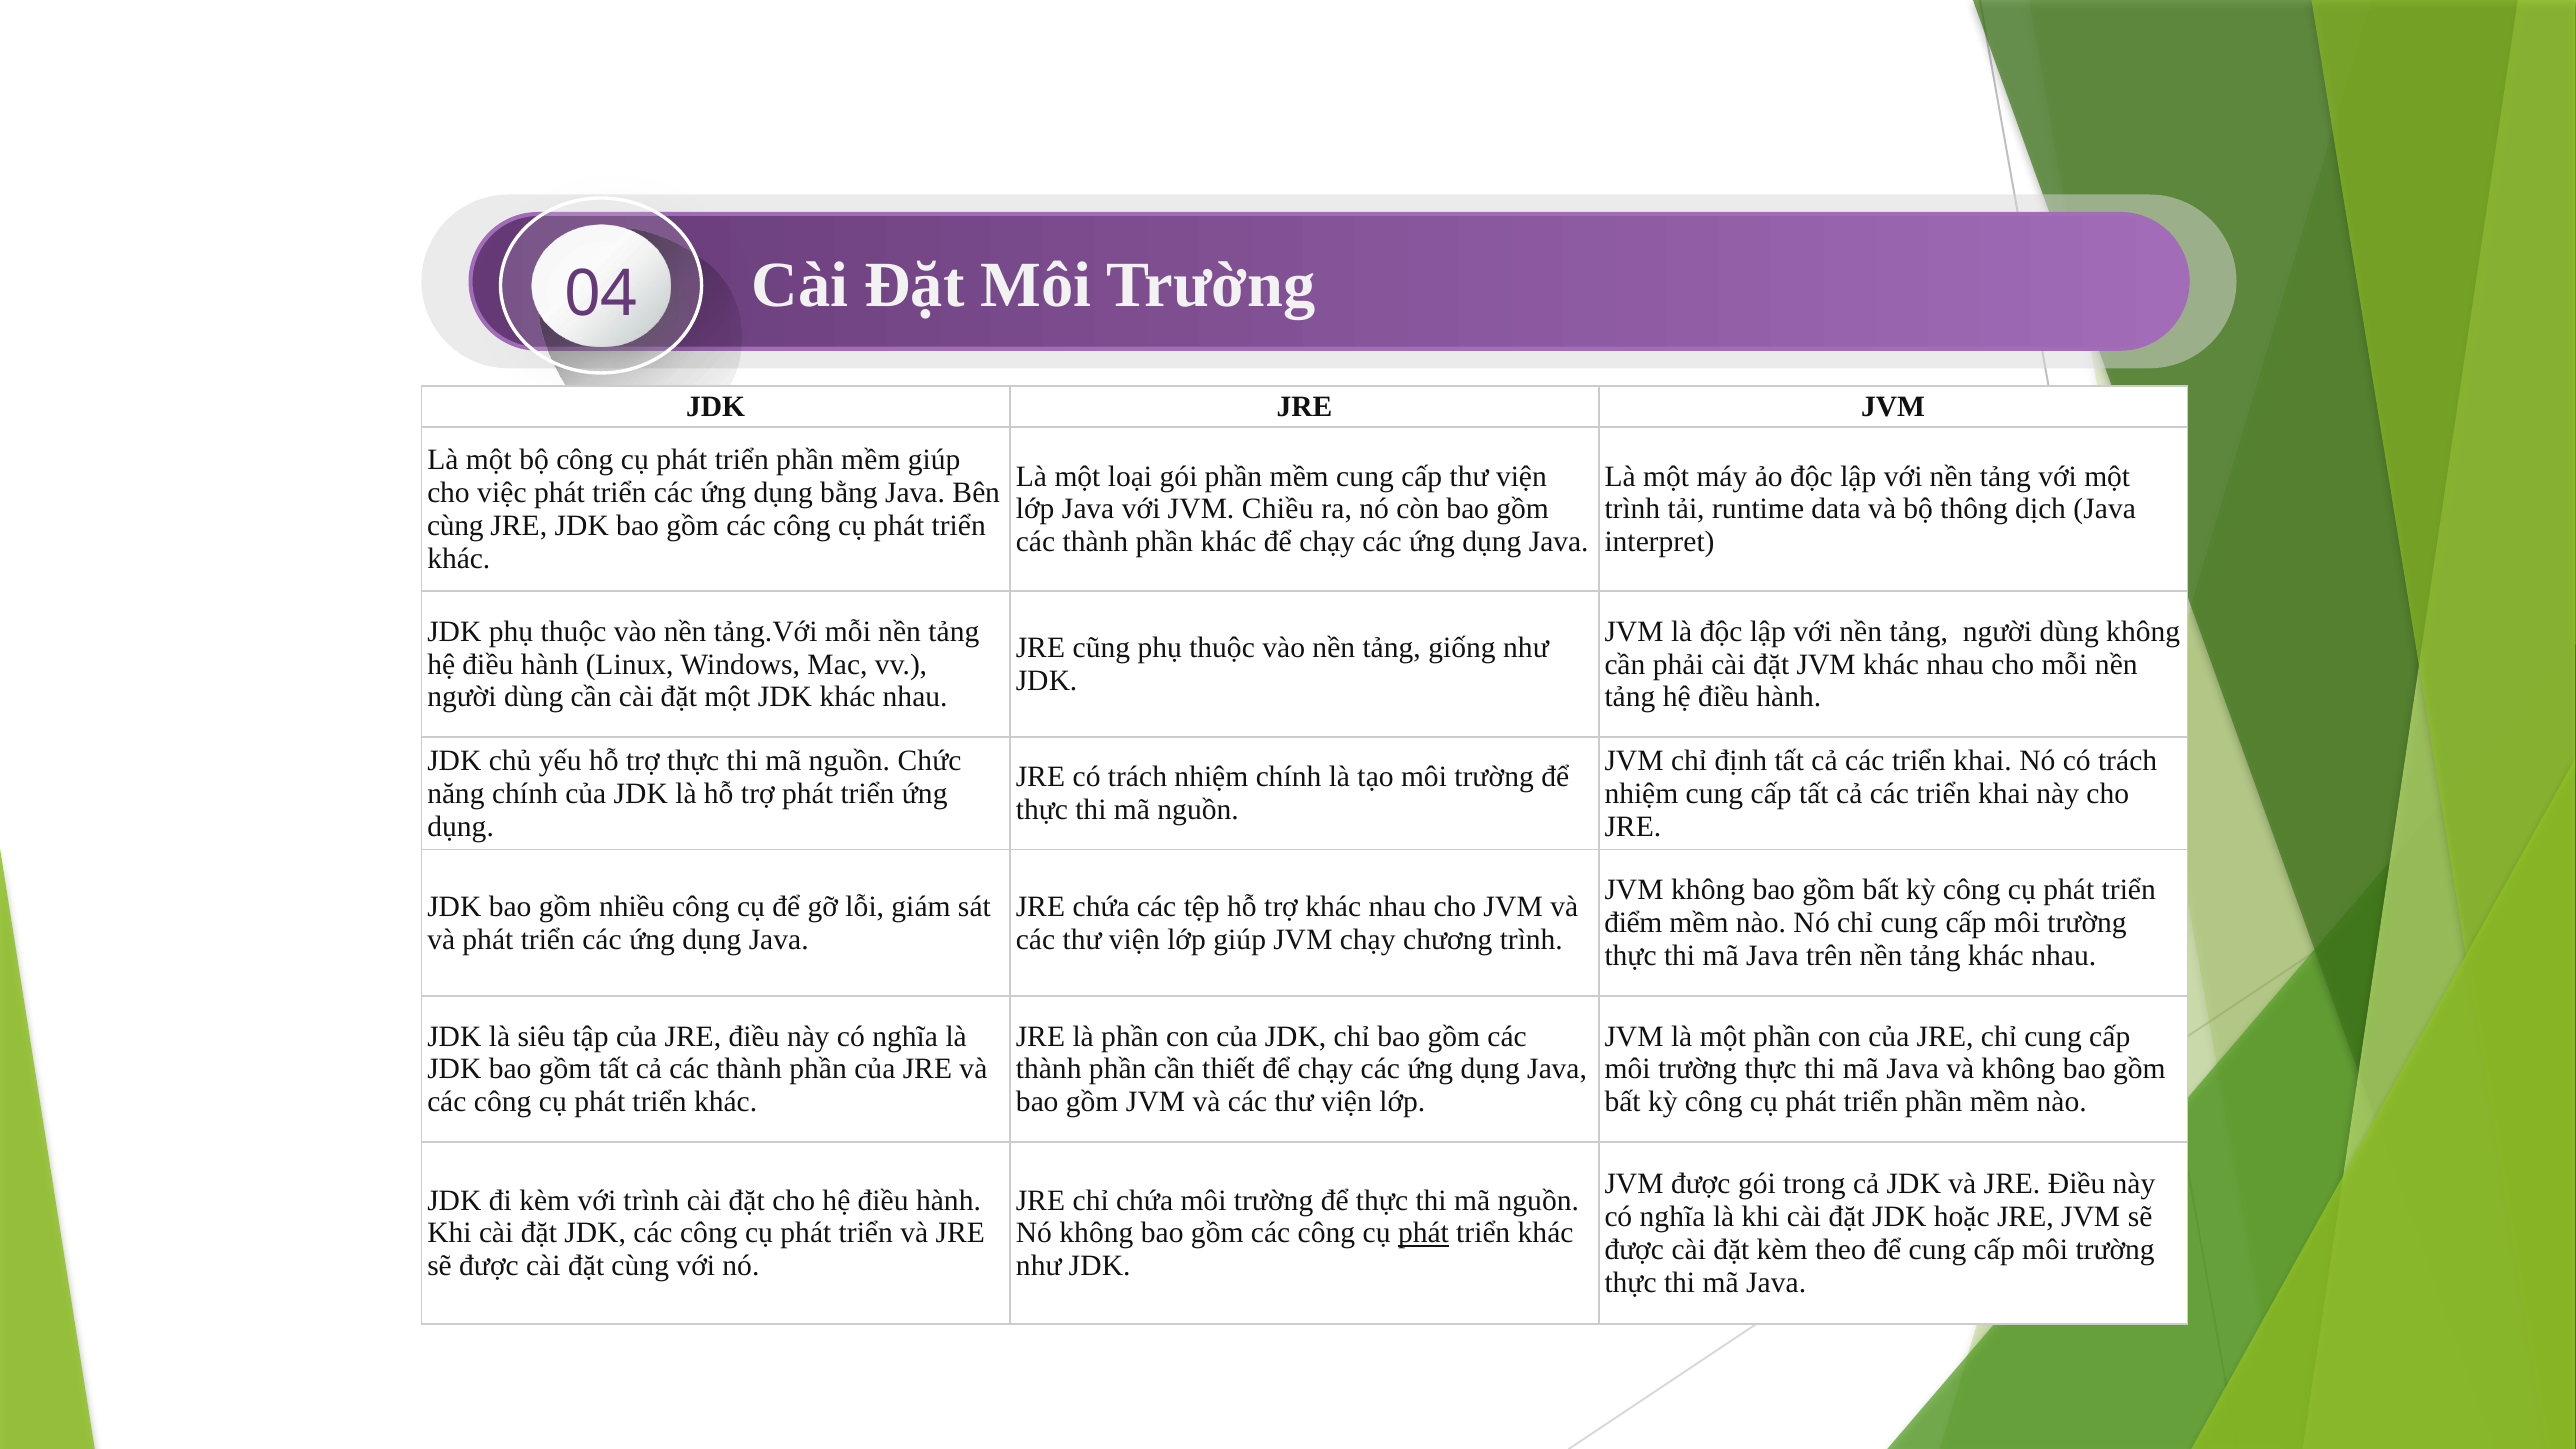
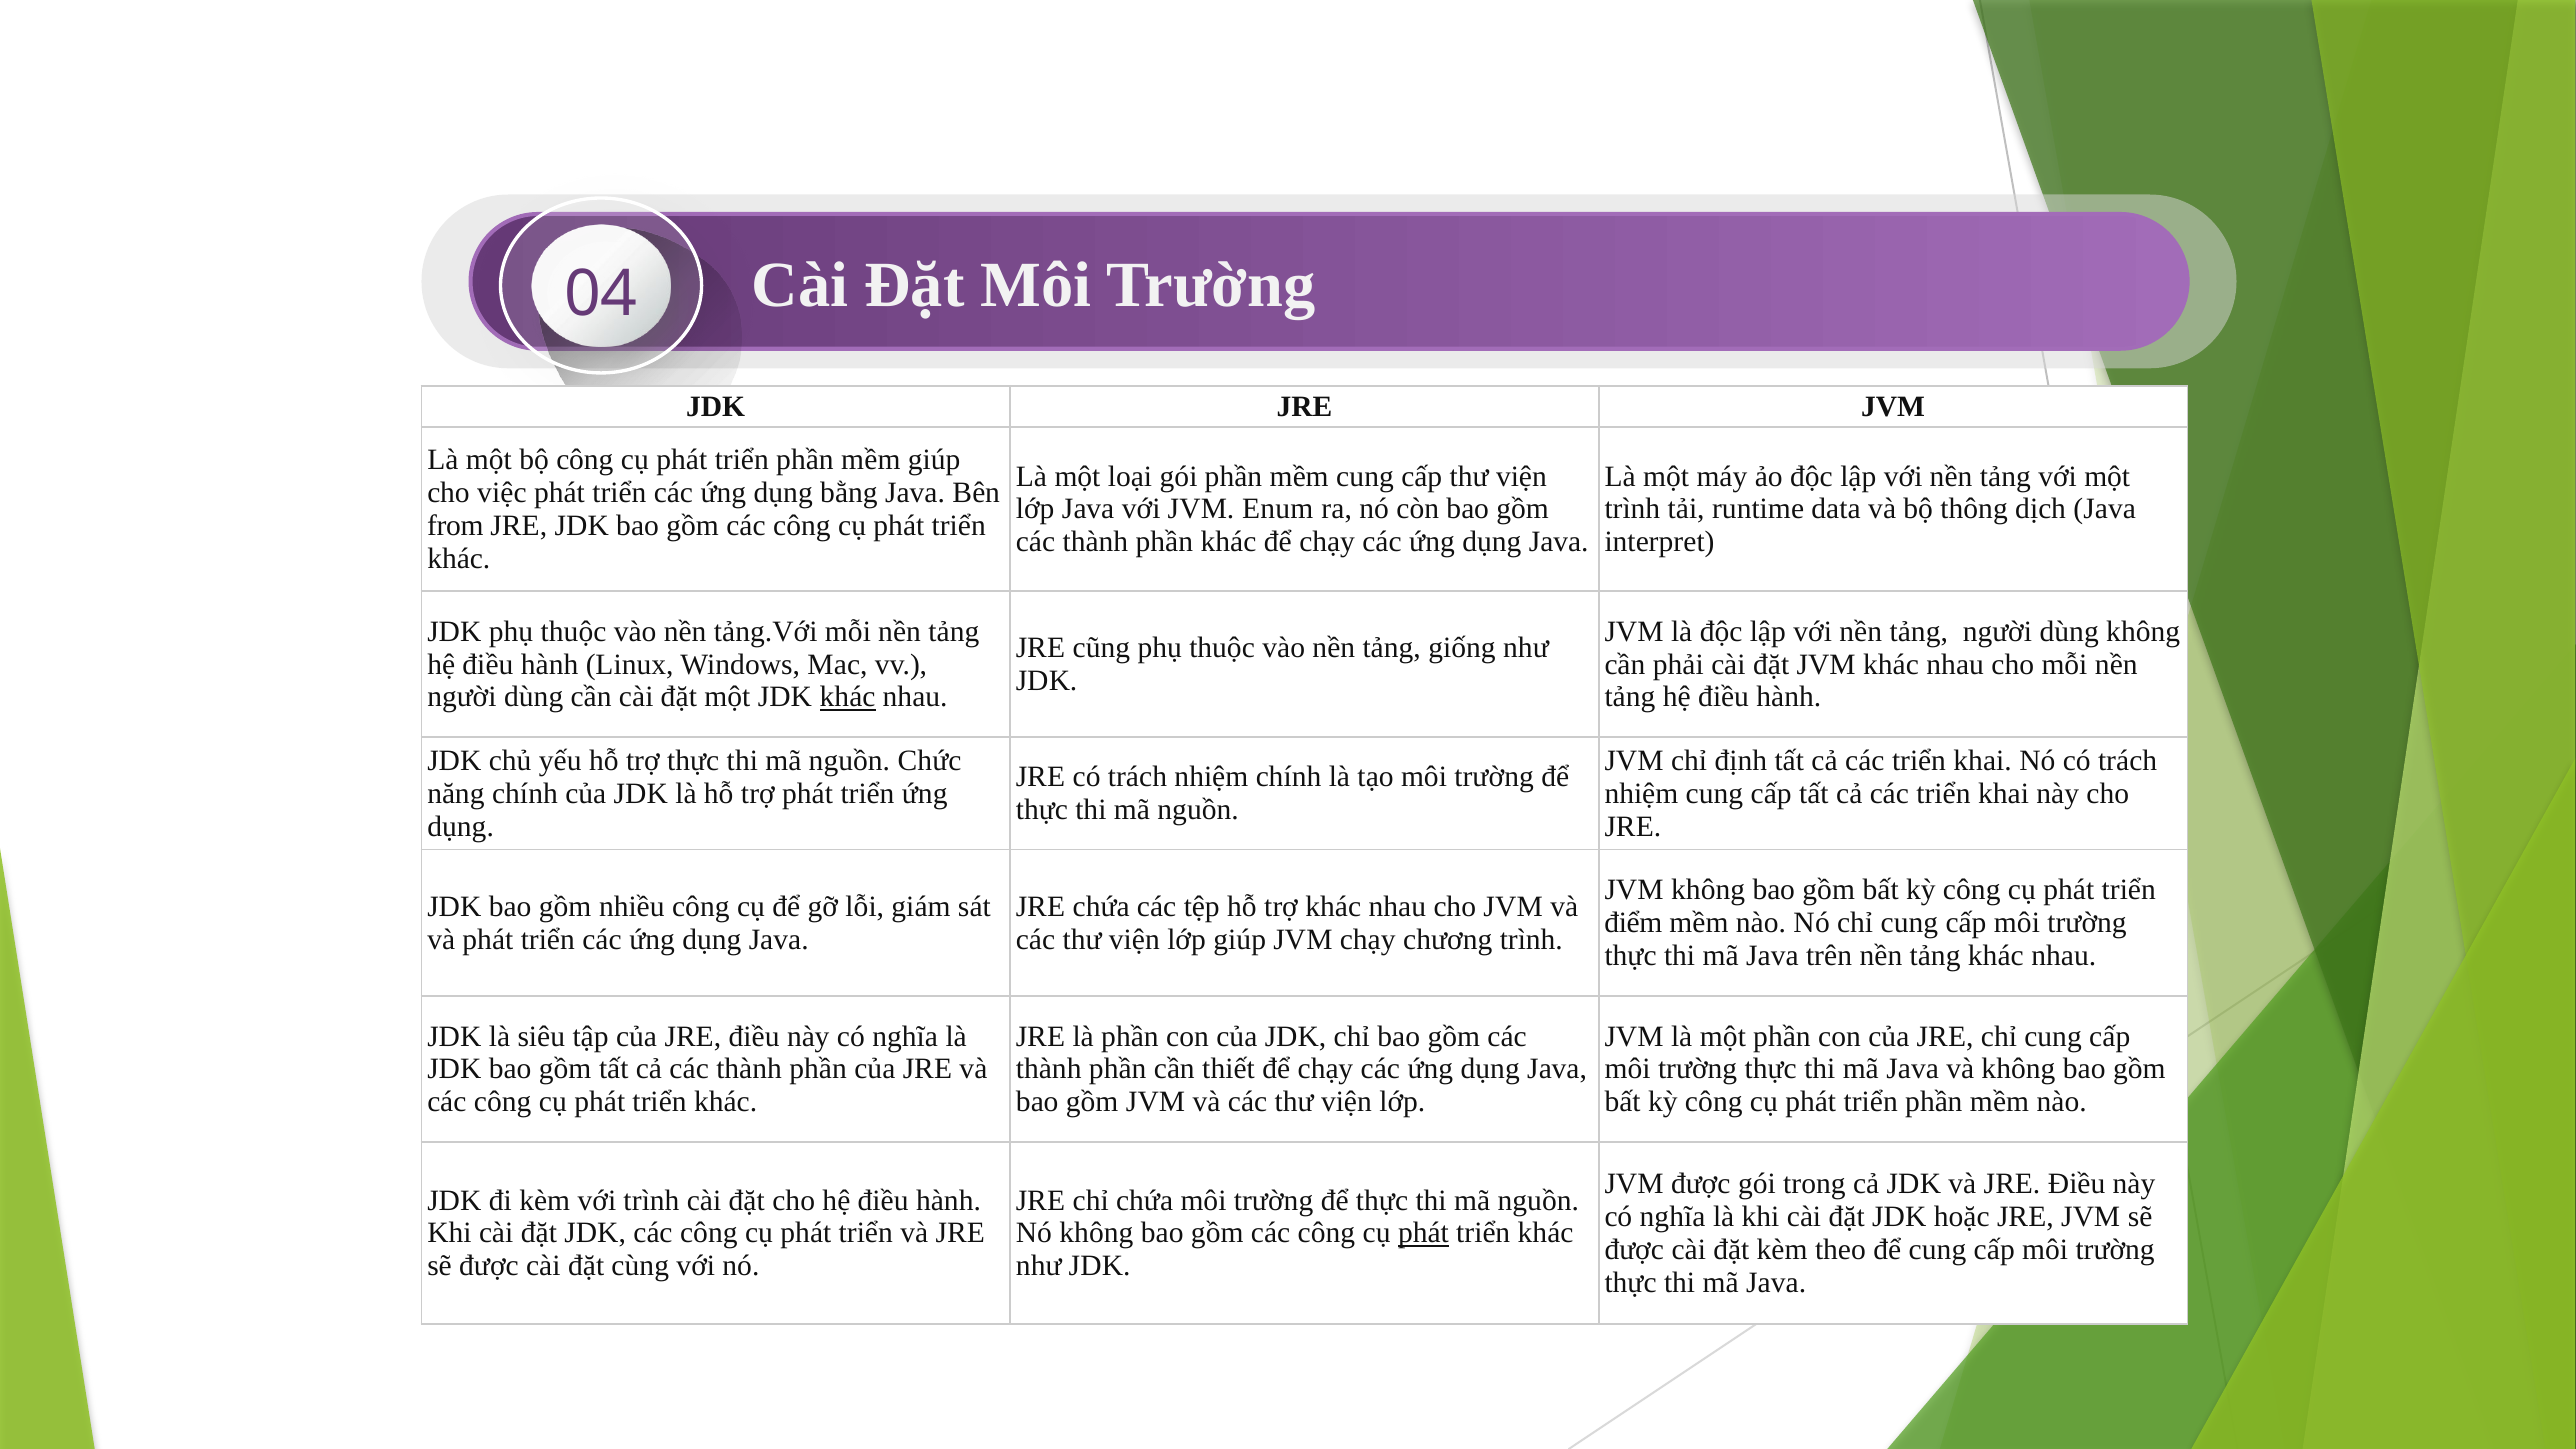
Chiều: Chiều -> Enum (1278, 509)
cùng: cùng -> from (455, 526)
khác underline: none -> present (848, 697)
